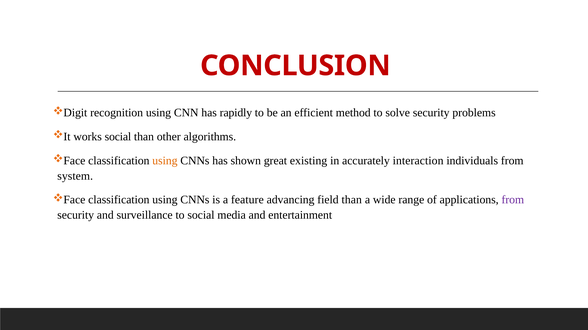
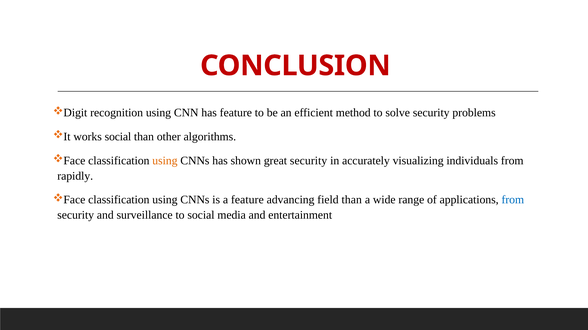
has rapidly: rapidly -> feature (236, 113)
great existing: existing -> security (309, 161)
interaction: interaction -> visualizing (418, 161)
system: system -> rapidly (75, 176)
from colour: purple -> blue (513, 200)
